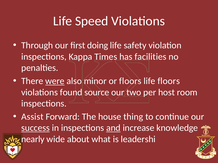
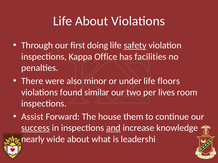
Life Speed: Speed -> About (92, 21)
safety underline: none -> present (135, 46)
Times: Times -> Office (106, 57)
were underline: present -> none (55, 81)
or floors: floors -> under (130, 81)
source: source -> similar (97, 93)
host: host -> lives (167, 93)
thing: thing -> them (133, 117)
